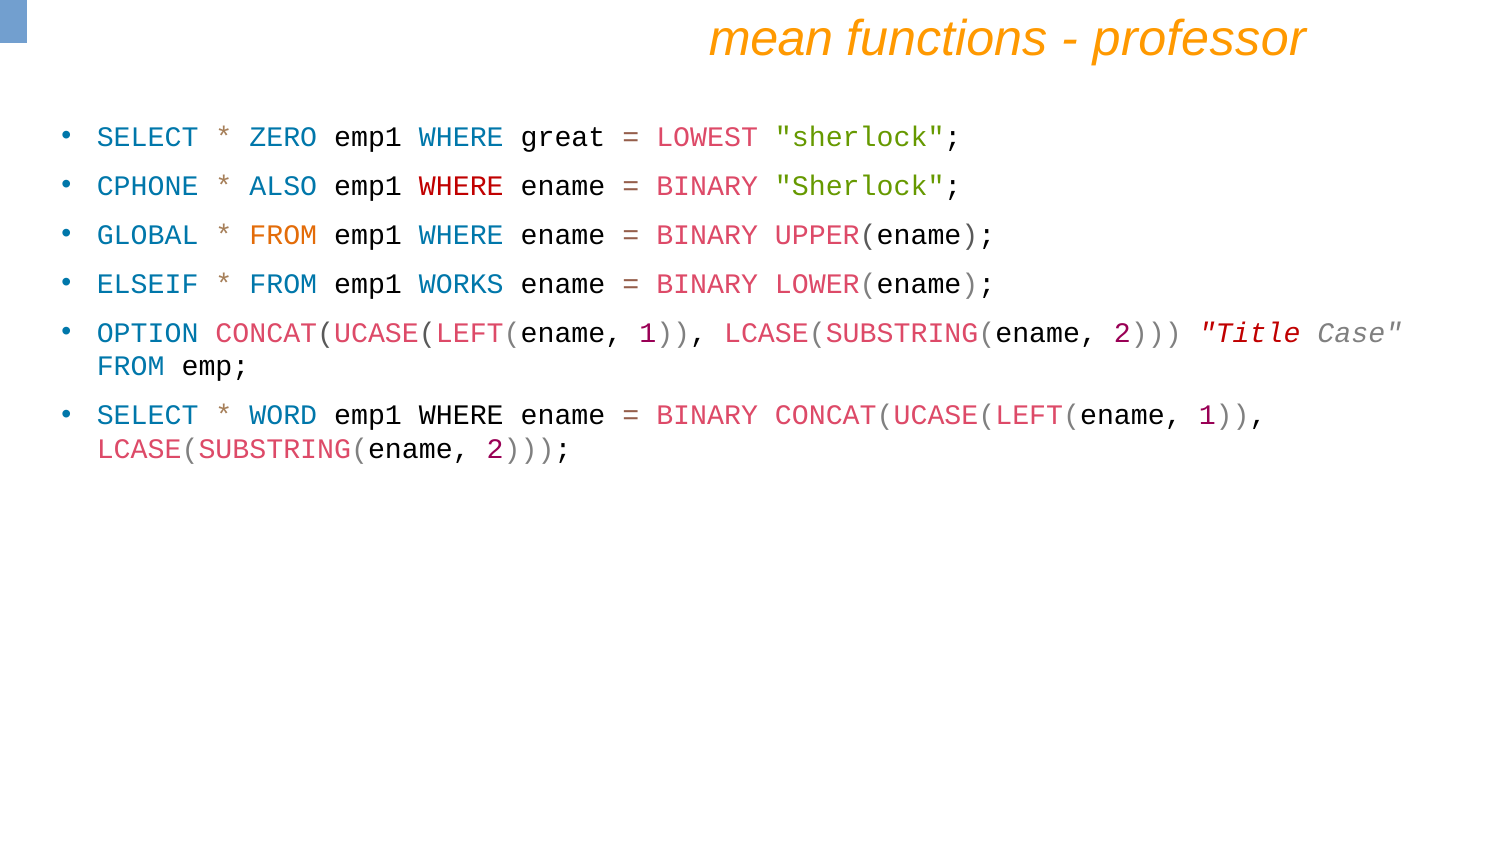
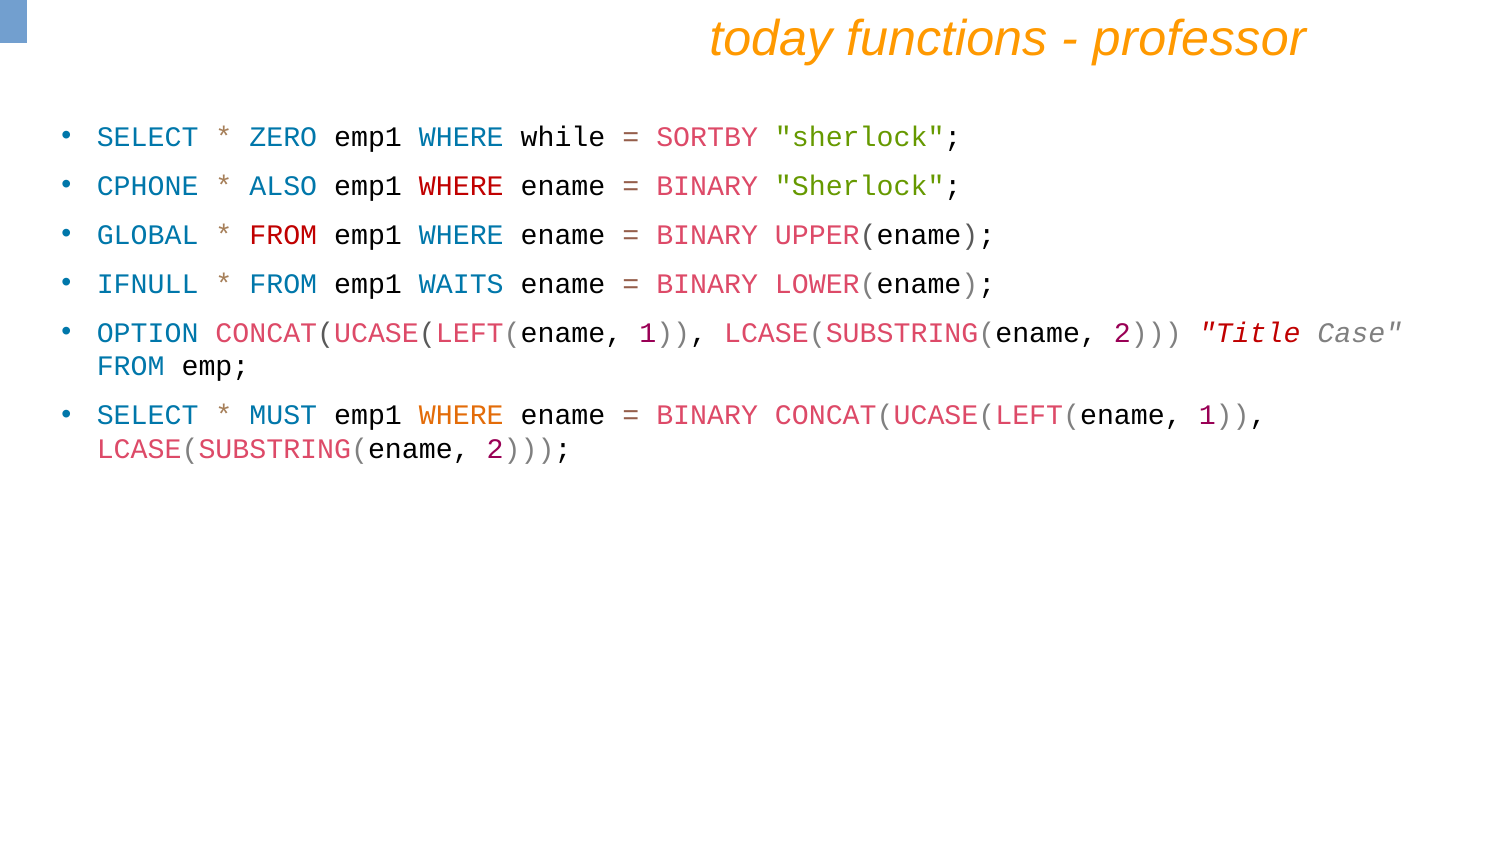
mean: mean -> today (771, 39)
great: great -> while (563, 137)
LOWEST: LOWEST -> SORTBY (707, 137)
FROM colour: orange -> red (283, 235)
ELSEIF: ELSEIF -> IFNULL (148, 284)
WORKS: WORKS -> WAITS (461, 284)
WORD: WORD -> MUST (283, 415)
WHERE colour: black -> orange (461, 415)
